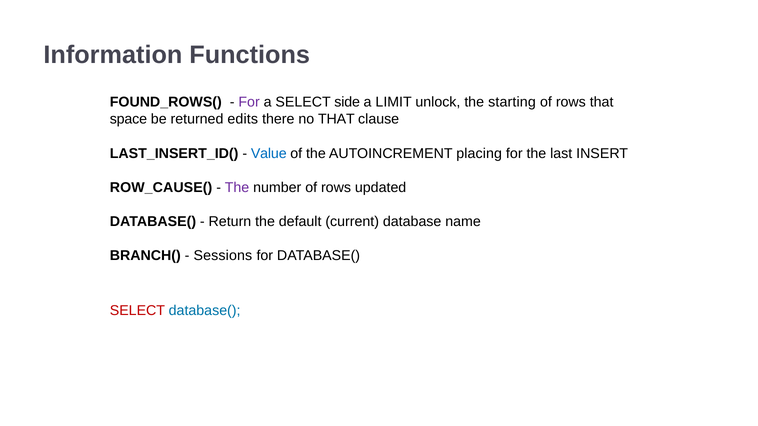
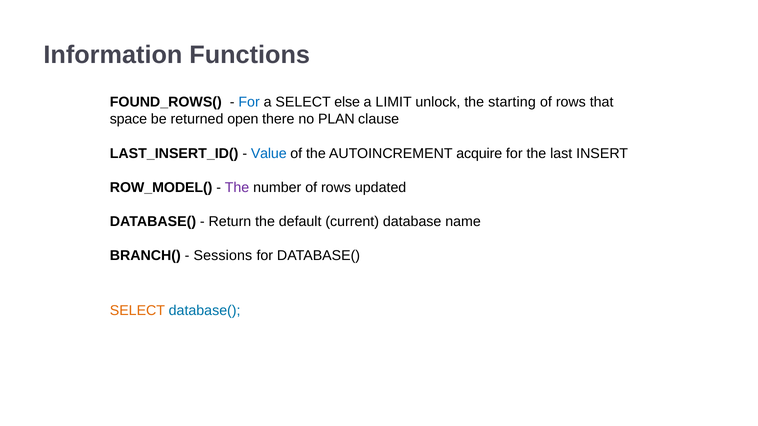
For colour: purple -> blue (249, 102)
side: side -> else (347, 102)
edits: edits -> open (243, 119)
no THAT: THAT -> PLAN (336, 119)
placing: placing -> acquire (479, 153)
ROW_CAUSE(: ROW_CAUSE( -> ROW_MODEL( (161, 188)
SELECT colour: red -> orange (137, 311)
